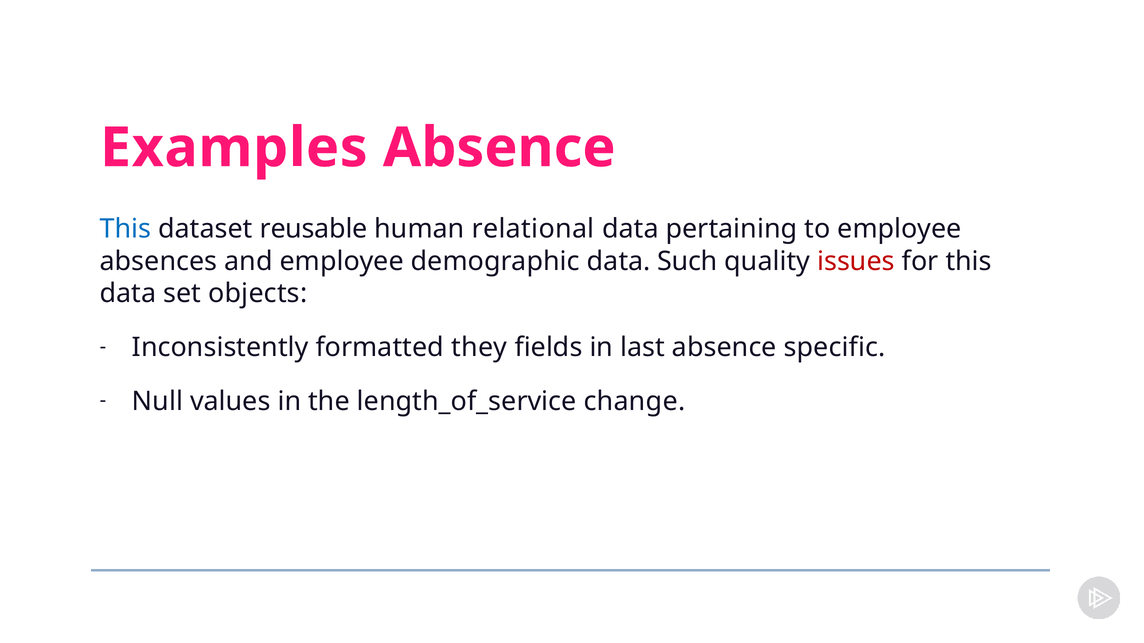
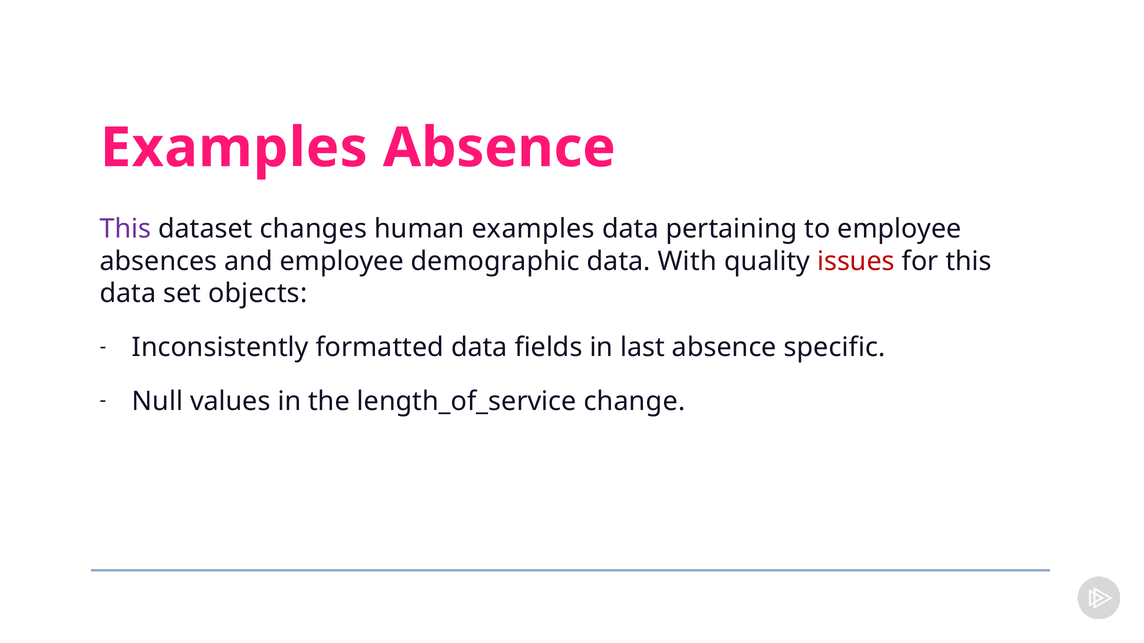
This colour: blue -> purple (125, 229)
reusable: reusable -> changes (313, 229)
human relational: relational -> examples (533, 229)
Such: Such -> With (687, 261)
formatted they: they -> data (479, 348)
